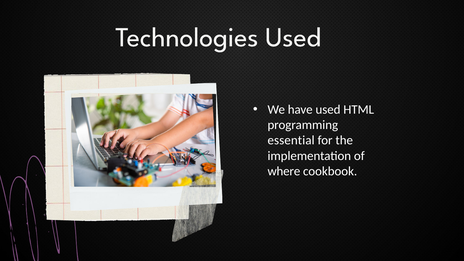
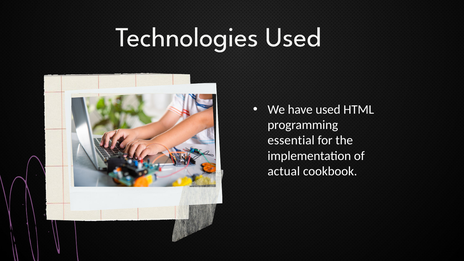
where: where -> actual (284, 171)
